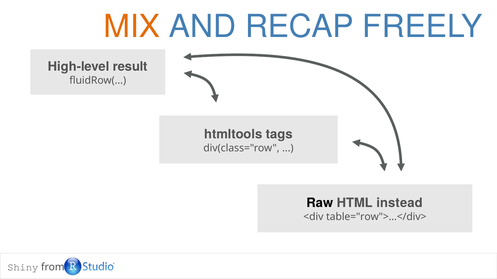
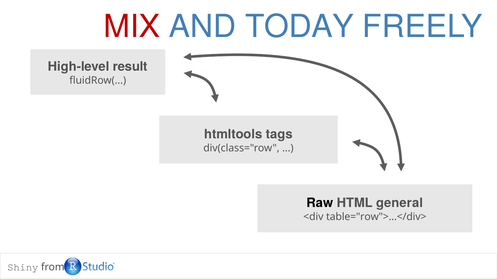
MIX colour: orange -> red (132, 27)
RECAP: RECAP -> TODAY (299, 27)
instead: instead -> general (400, 203)
